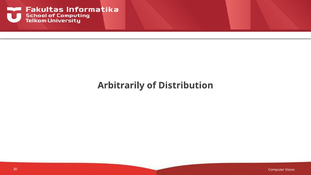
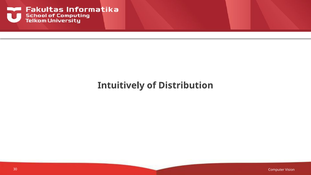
Arbitrarily: Arbitrarily -> Intuitively (121, 85)
